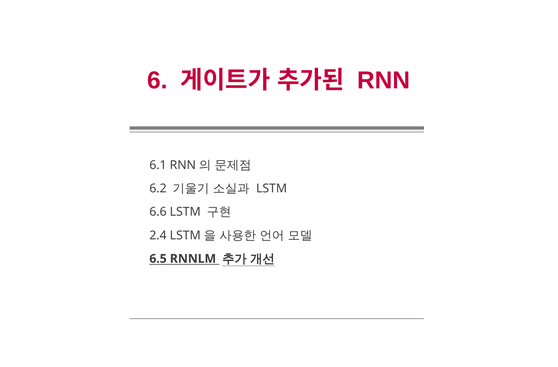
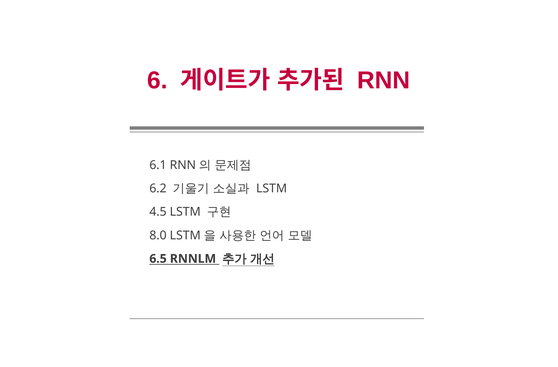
6.6: 6.6 -> 4.5 (158, 212)
2.4: 2.4 -> 8.0 (158, 235)
